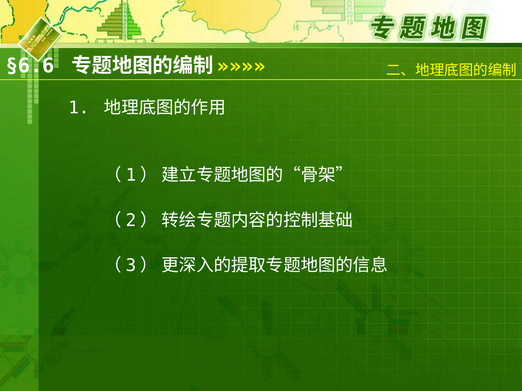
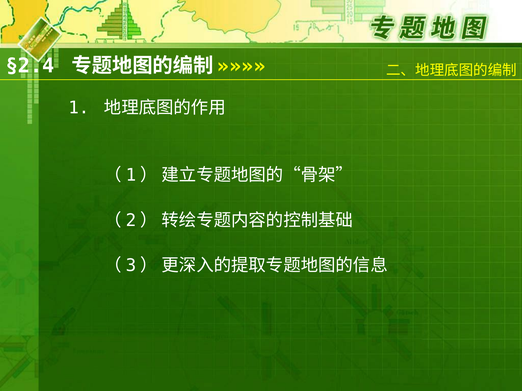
§6.6: §6.6 -> §2.4 (30, 66)
